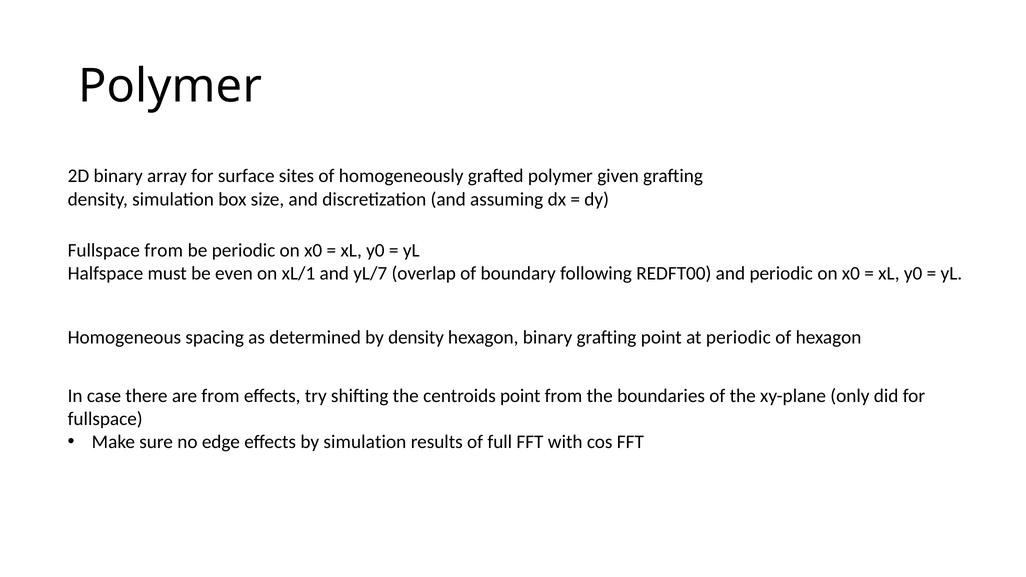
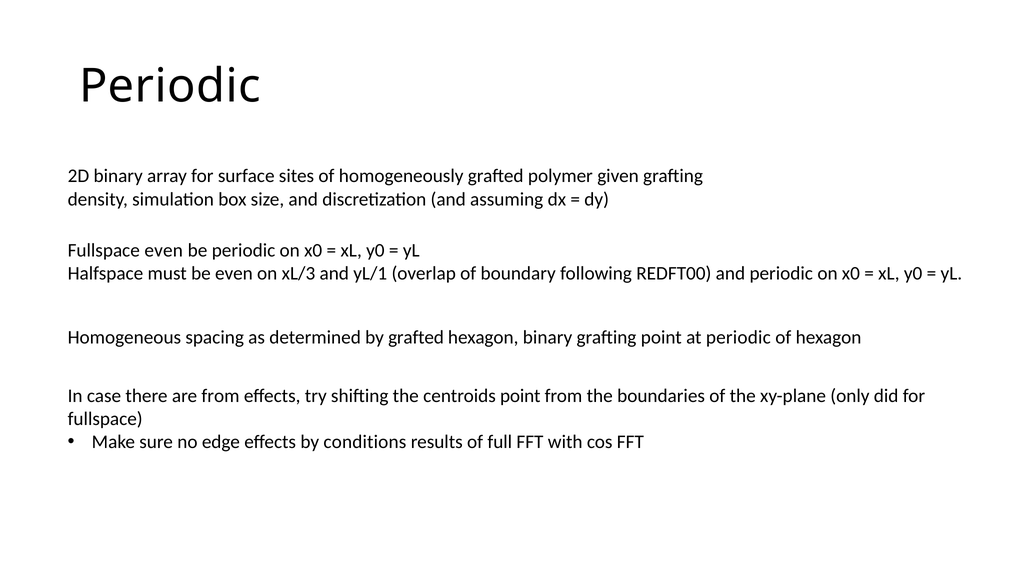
Polymer: Polymer -> Periodic (170, 86)
Fullspace from: from -> even (164, 250)
xL/1: xL/1 -> xL/3 (298, 273)
yL/7: yL/7 -> yL/1 (370, 273)
by density: density -> grafted (416, 337)
by simulation: simulation -> conditions (365, 442)
